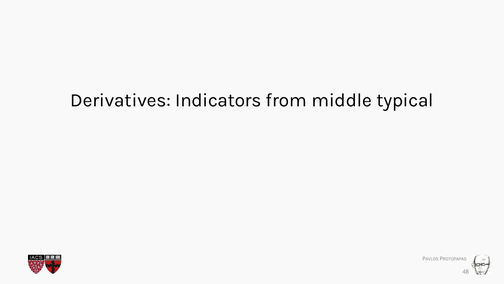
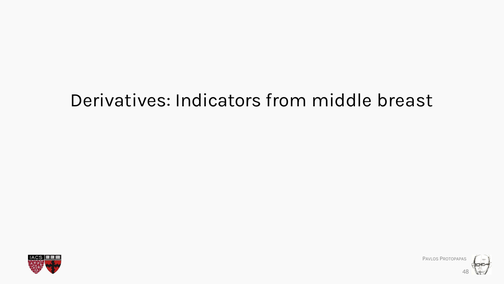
typical: typical -> breast (405, 100)
